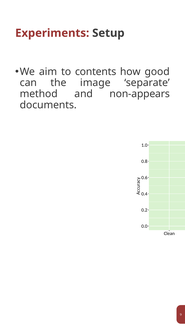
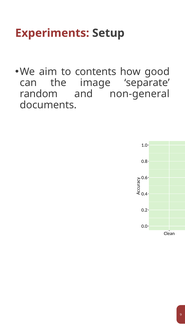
method: method -> random (39, 94)
non-appears: non-appears -> non-general (140, 94)
